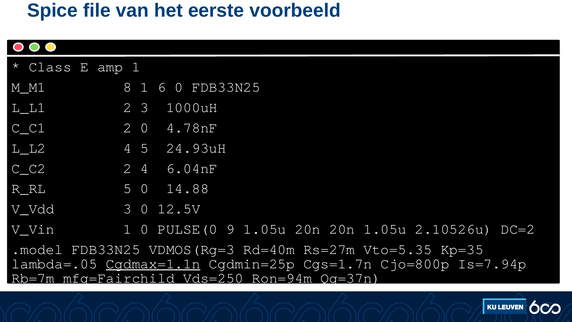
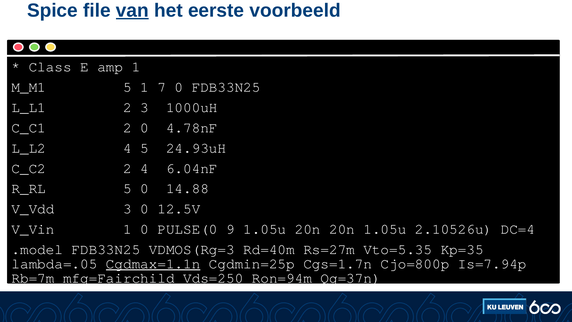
van underline: none -> present (132, 10)
M_M1 8: 8 -> 5 (127, 87)
6: 6 -> 7 (162, 87)
DC=2: DC=2 -> DC=4 (518, 229)
